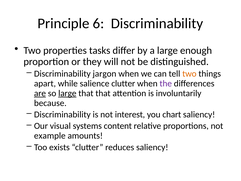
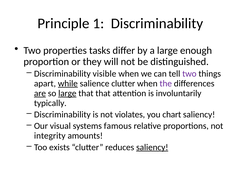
6: 6 -> 1 (98, 23)
jargon: jargon -> visible (104, 74)
two colour: orange -> purple (189, 74)
while underline: none -> present (68, 83)
because: because -> typically (50, 103)
interest: interest -> violates (130, 114)
content: content -> famous (118, 126)
example: example -> integrity (50, 136)
saliency underline: none -> present (152, 147)
